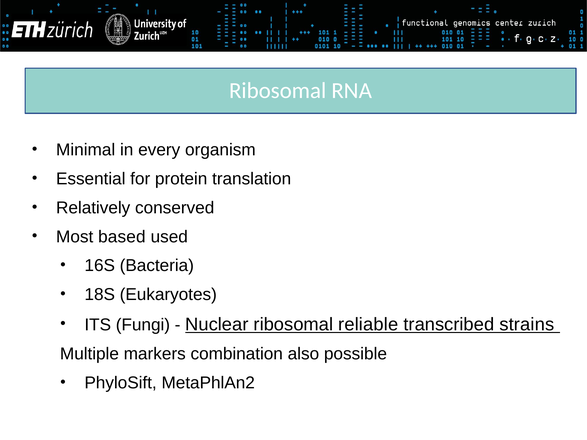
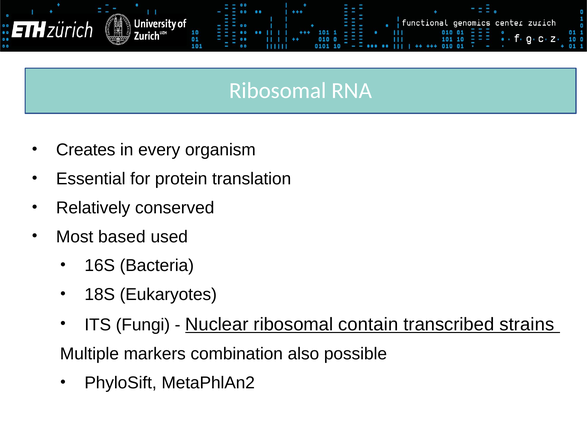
Minimal: Minimal -> Creates (86, 150)
reliable: reliable -> contain (368, 324)
